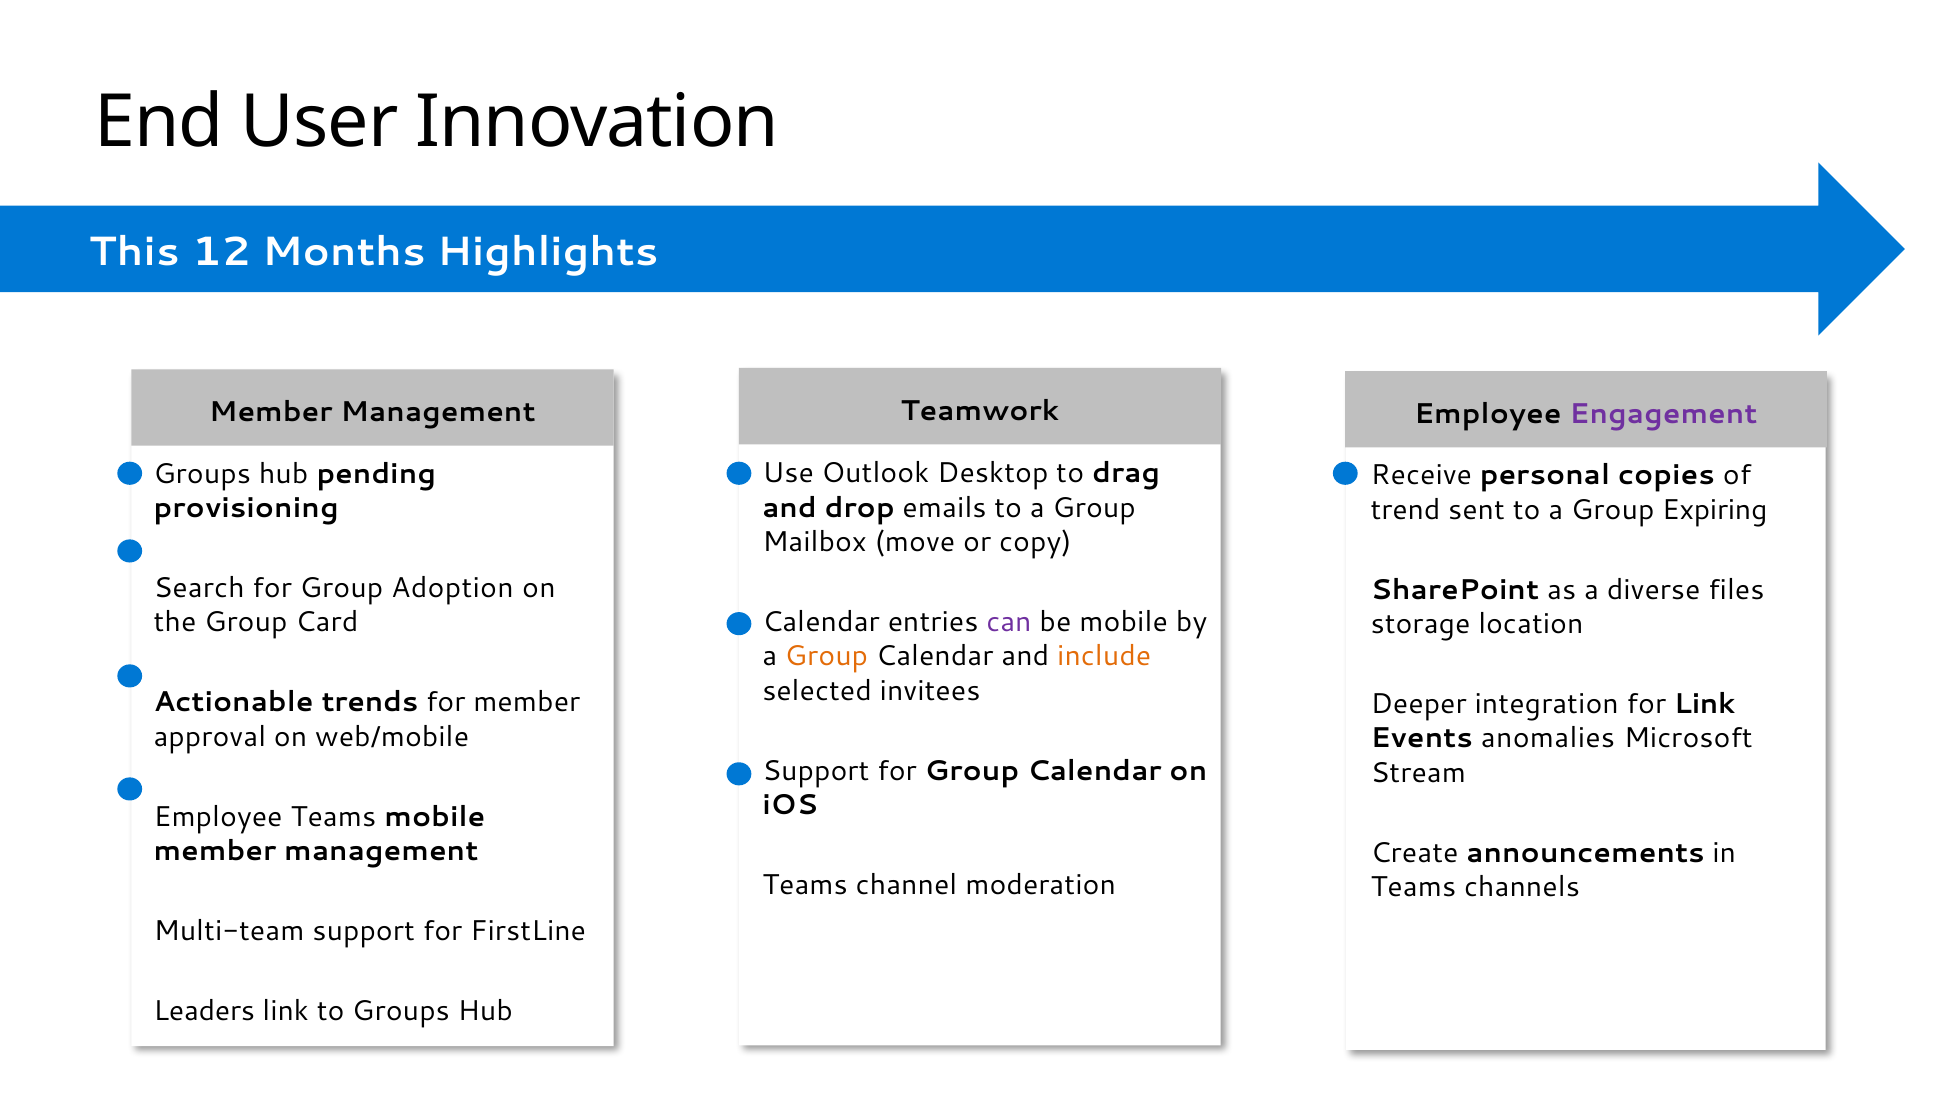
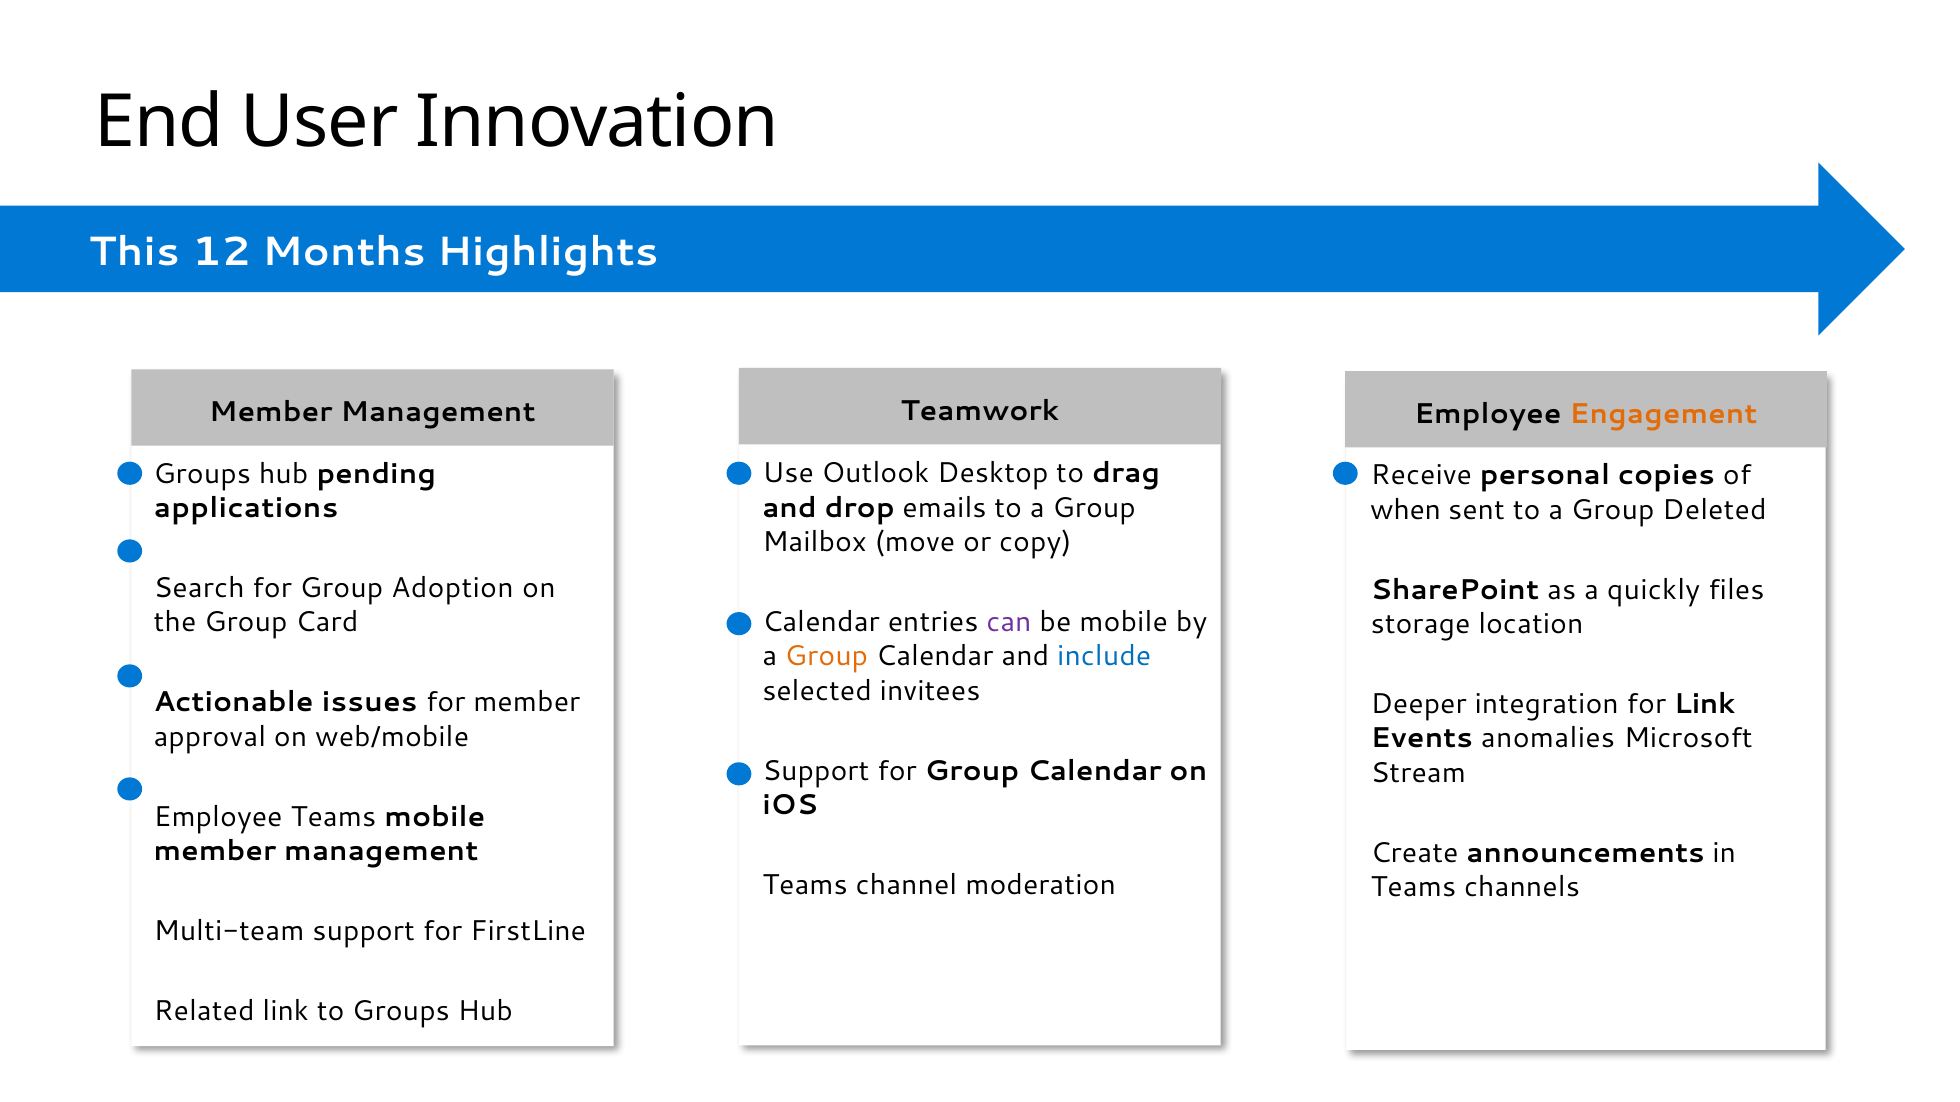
Engagement colour: purple -> orange (1663, 414)
provisioning: provisioning -> applications (246, 508)
trend: trend -> when (1406, 510)
Expiring: Expiring -> Deleted (1714, 510)
diverse: diverse -> quickly (1654, 590)
include colour: orange -> blue (1104, 657)
trends: trends -> issues (370, 703)
Leaders: Leaders -> Related (204, 1012)
